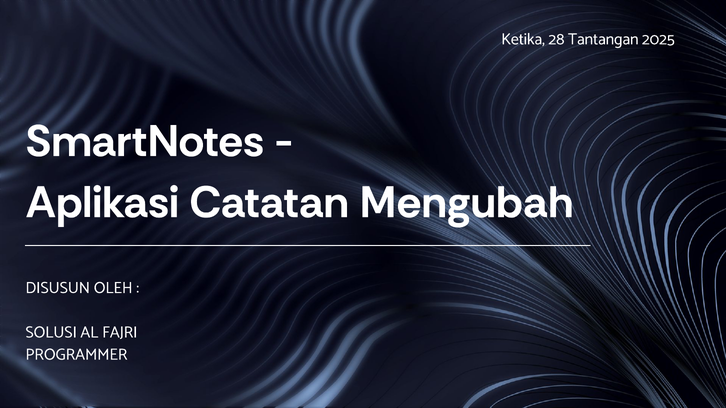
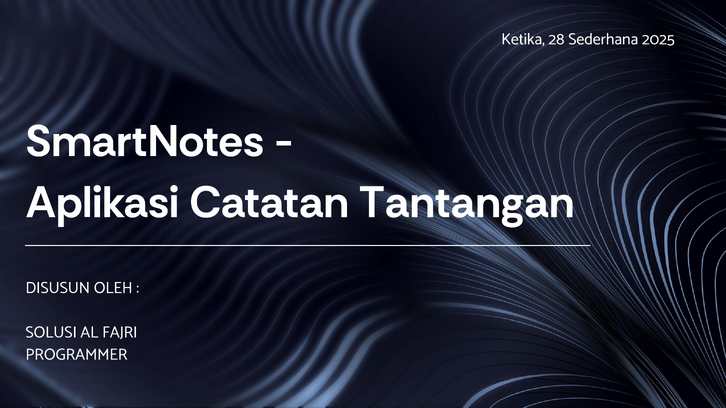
Tantangan: Tantangan -> Sederhana (603, 39)
Mengubah: Mengubah -> Tantangan (467, 203)
